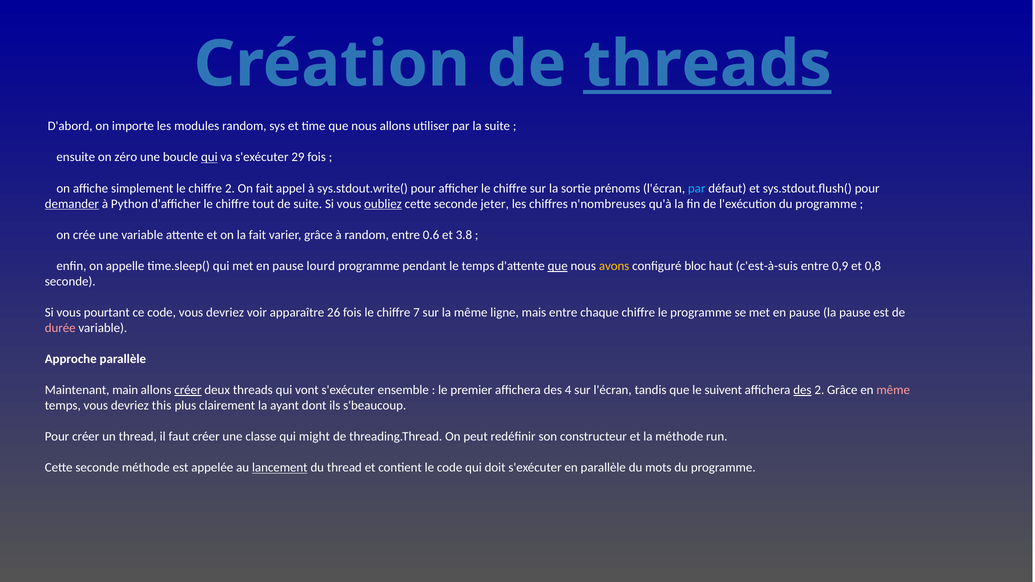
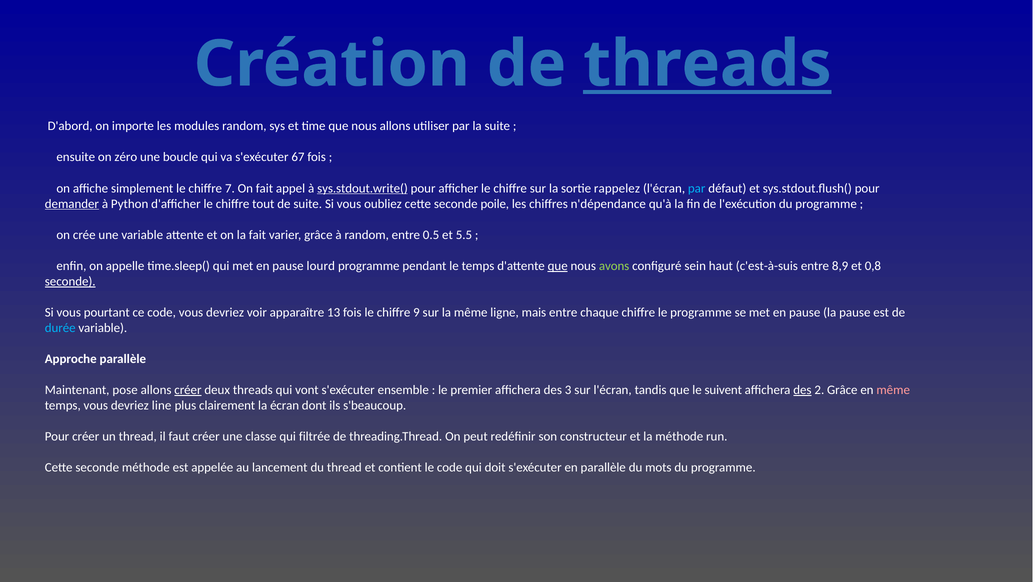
qui underline: present -> none (209, 157)
29: 29 -> 67 (298, 157)
chiffre 2: 2 -> 7 (230, 188)
sys.stdout.write( underline: none -> present (362, 188)
prénoms: prénoms -> rappelez (617, 188)
oubliez underline: present -> none (383, 204)
jeter: jeter -> poile (495, 204)
n'nombreuses: n'nombreuses -> n'dépendance (608, 204)
0.6: 0.6 -> 0.5 (431, 235)
3.8: 3.8 -> 5.5 (464, 235)
avons colour: yellow -> light green (614, 266)
bloc: bloc -> sein (695, 266)
0,9: 0,9 -> 8,9 (840, 266)
seconde underline: none -> present (70, 281)
26: 26 -> 13 (334, 313)
7: 7 -> 9 (416, 313)
durée colour: pink -> light blue (60, 328)
main: main -> pose (125, 390)
4: 4 -> 3 (568, 390)
this: this -> line (162, 406)
ayant: ayant -> écran (285, 406)
might: might -> filtrée (315, 437)
lancement underline: present -> none (280, 468)
